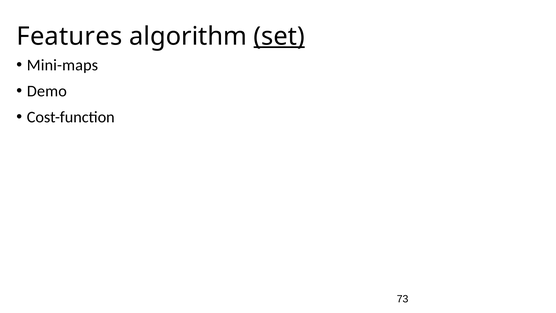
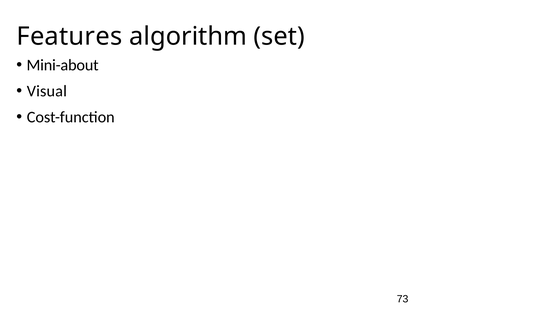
set underline: present -> none (279, 36)
Mini-maps: Mini-maps -> Mini-about (63, 65)
Demo: Demo -> Visual (47, 91)
